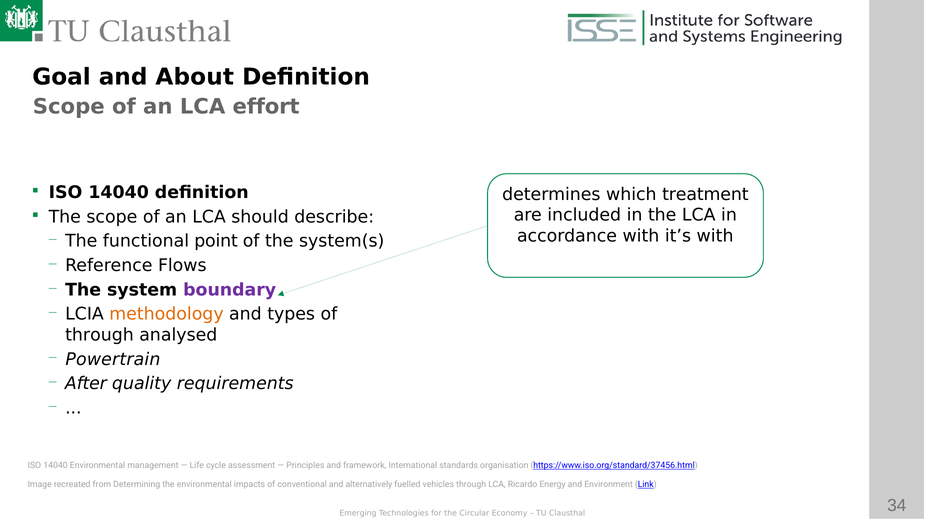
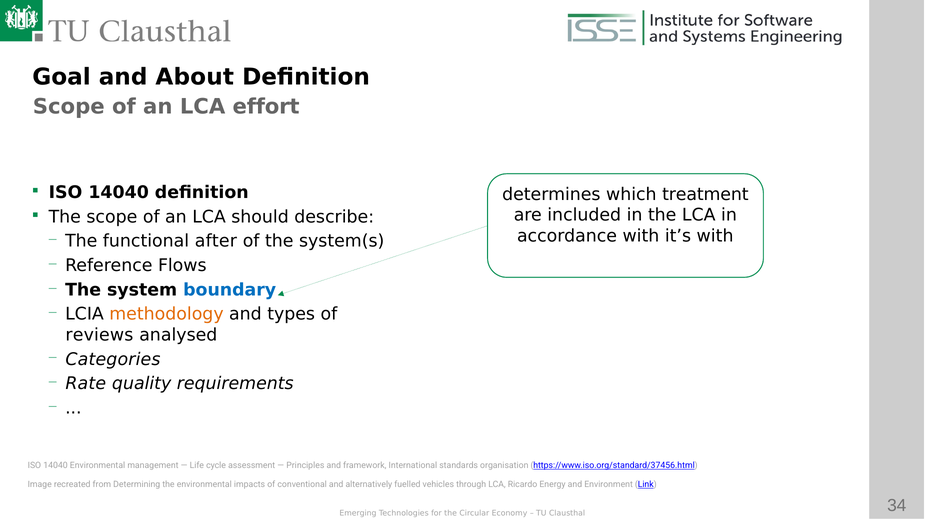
point: point -> after (216, 241)
boundary colour: purple -> blue (230, 290)
through: through -> reviews (99, 335)
Powertrain: Powertrain -> Categories (113, 359)
After: After -> Rate (86, 384)
